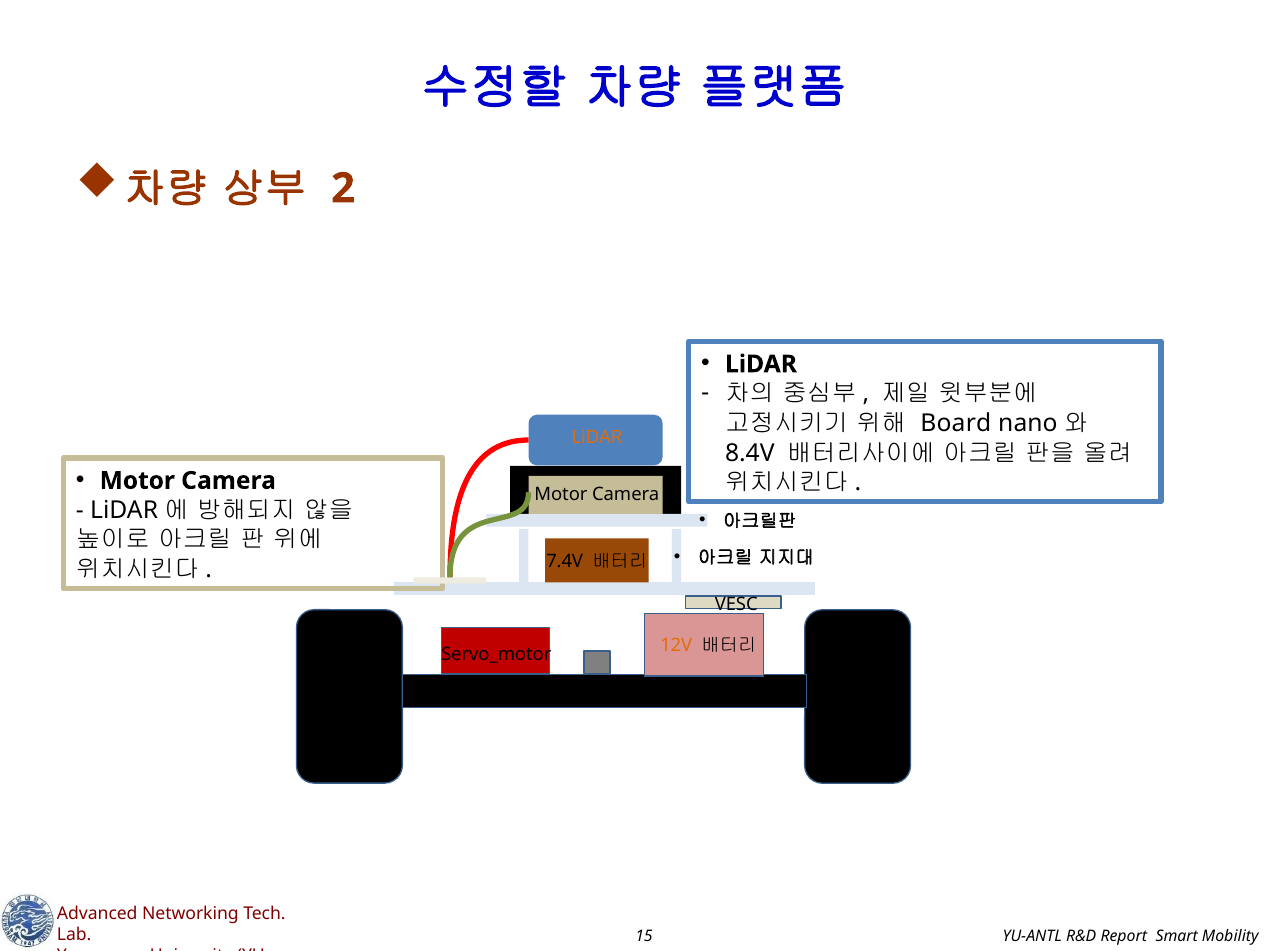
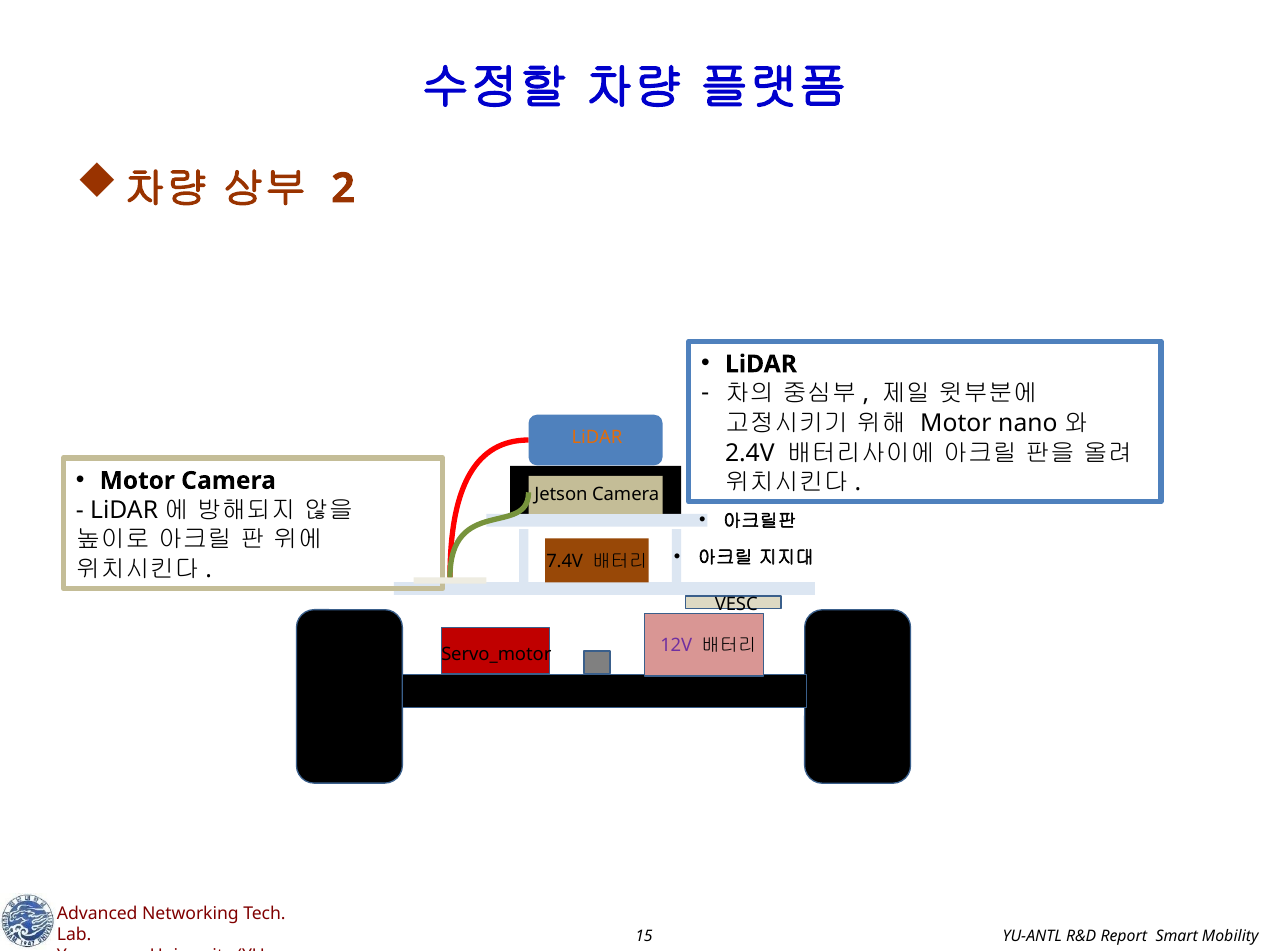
Board: Board -> Motor (956, 423)
8.4V: 8.4V -> 2.4V (750, 453)
Motor: Motor -> Jetson (561, 495)
12V colour: orange -> purple (676, 646)
